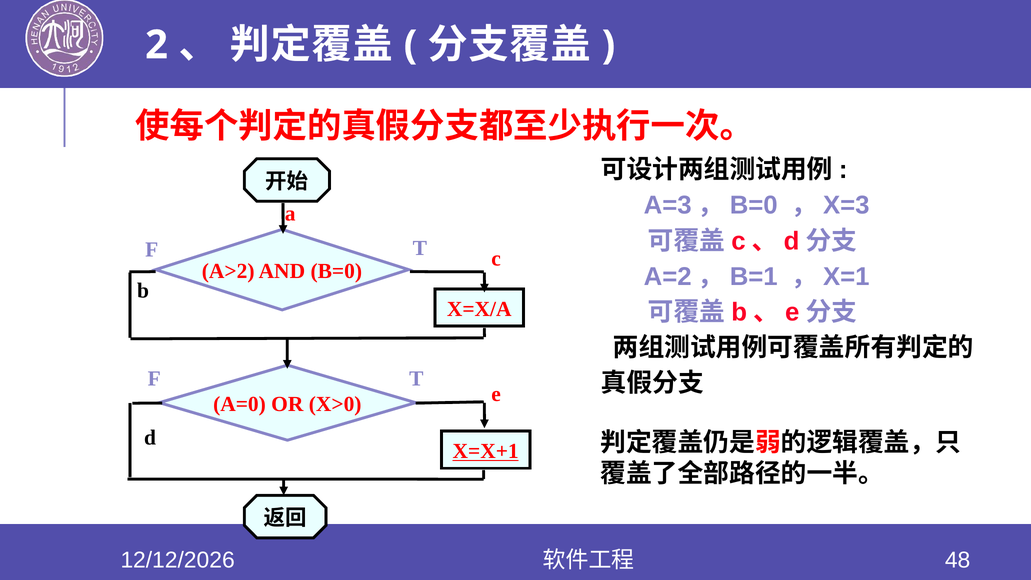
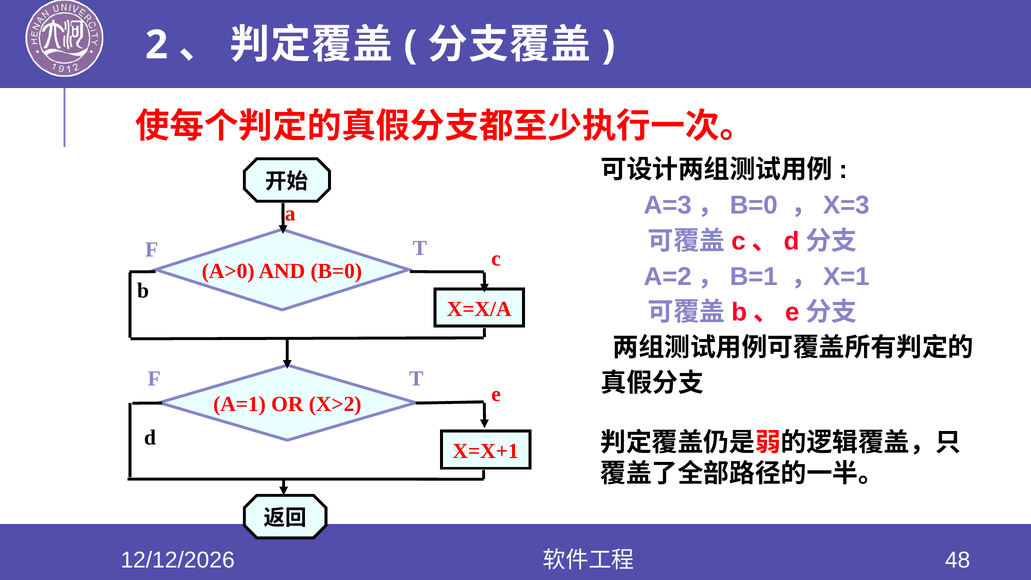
A>2: A>2 -> A>0 (228, 271)
A=0: A=0 -> A=1 (240, 404)
X>0: X>0 -> X>2 (335, 404)
X=X+1 underline: present -> none (486, 451)
